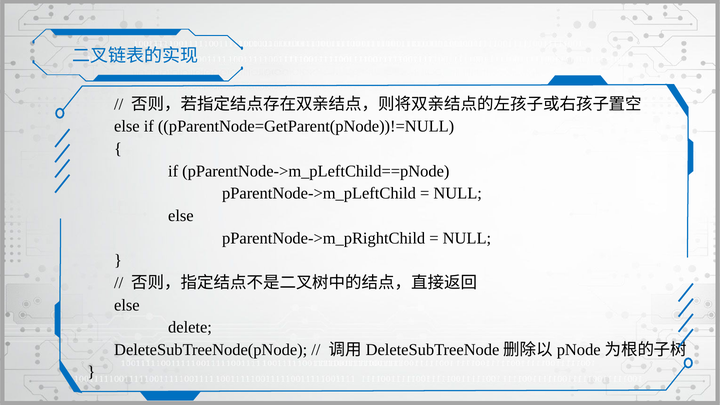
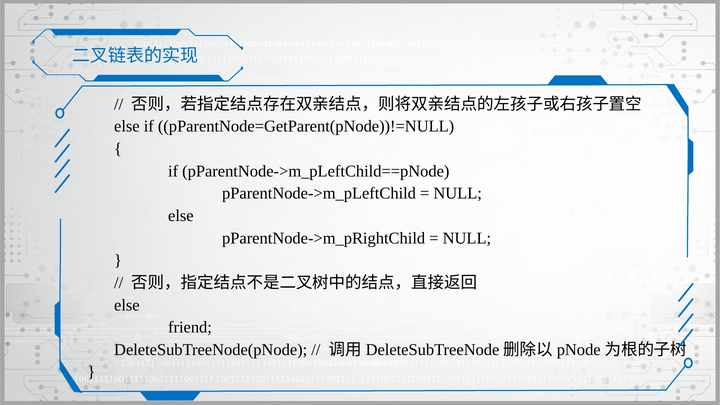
delete: delete -> friend (190, 327)
